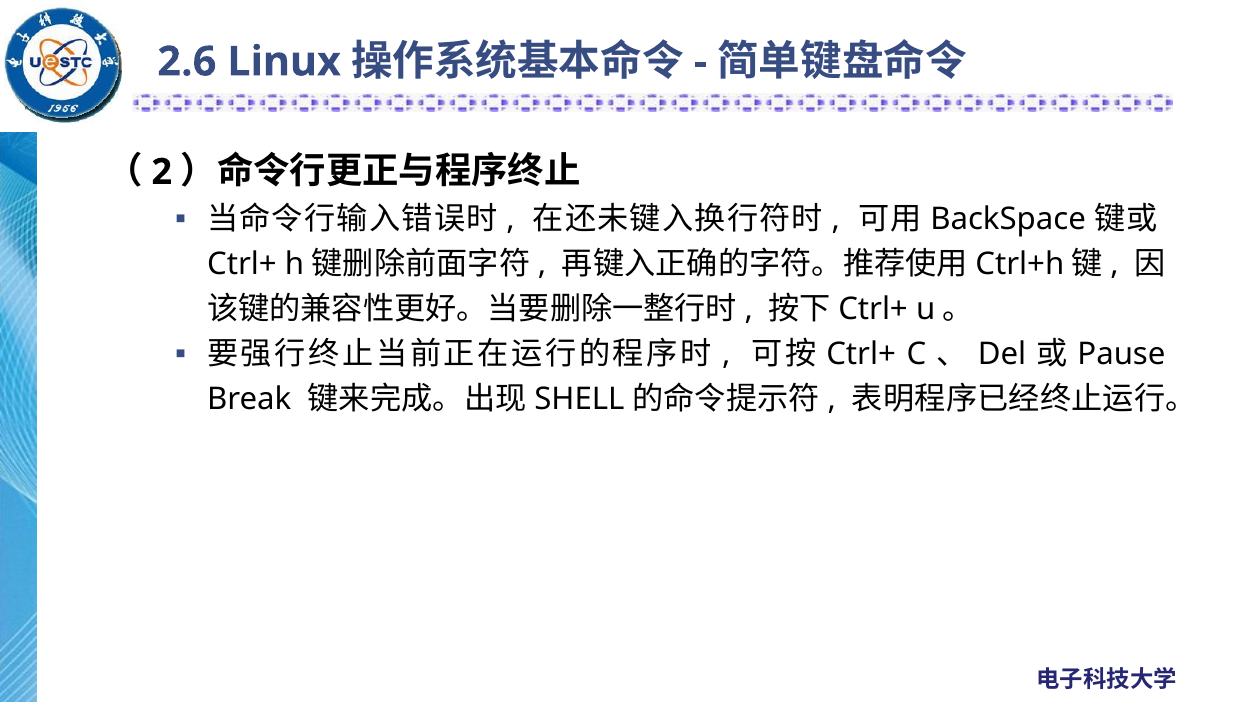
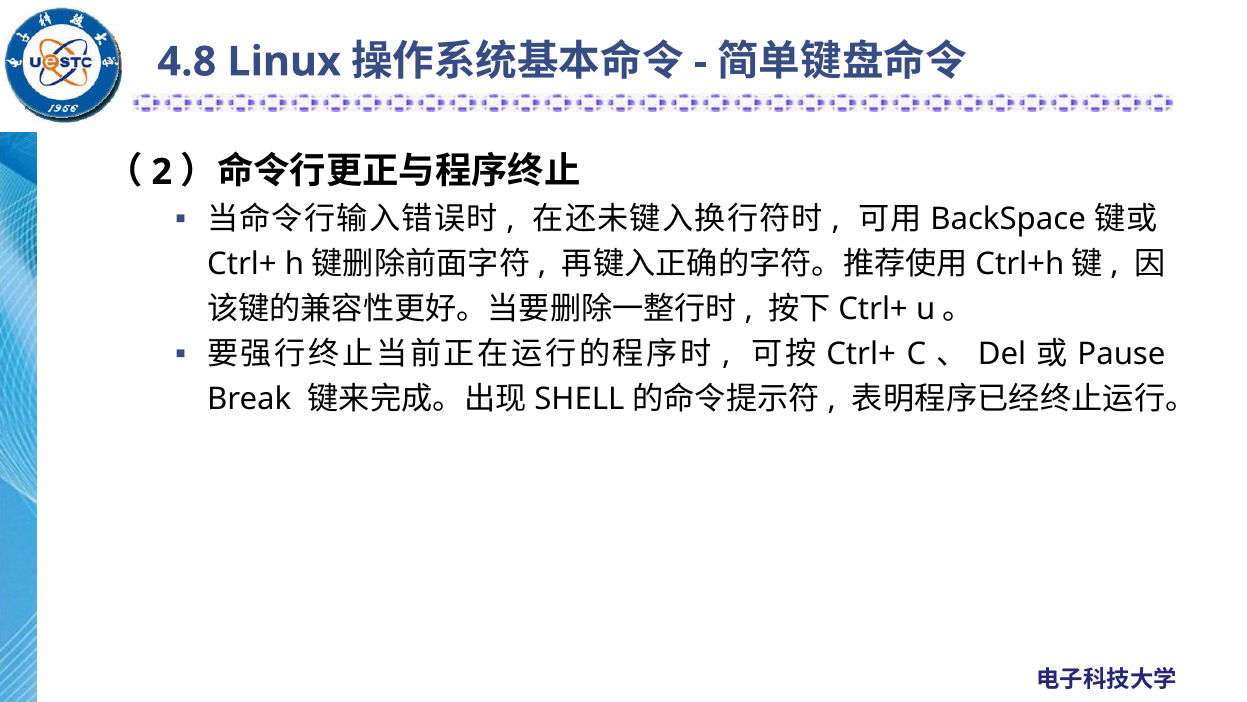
2.6: 2.6 -> 4.8 (187, 62)
